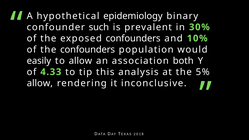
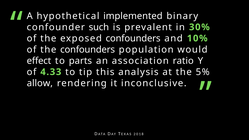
epidemiology: epidemiology -> implemented (133, 16)
easily: easily -> effect (39, 61)
to allow: allow -> parts (80, 61)
both: both -> ratio (183, 61)
